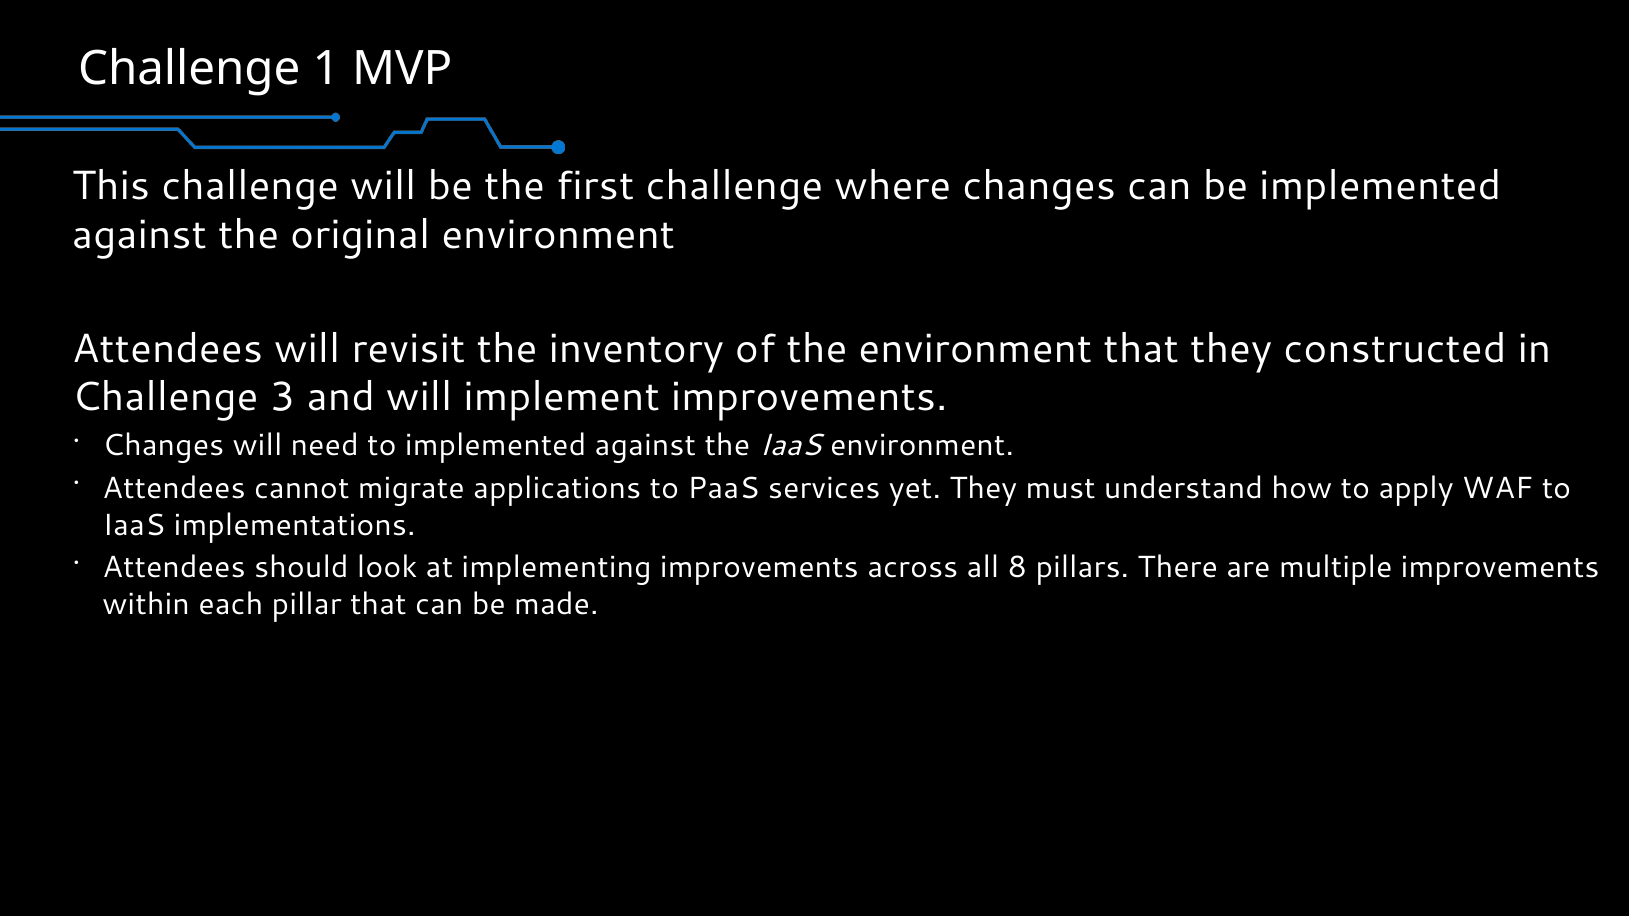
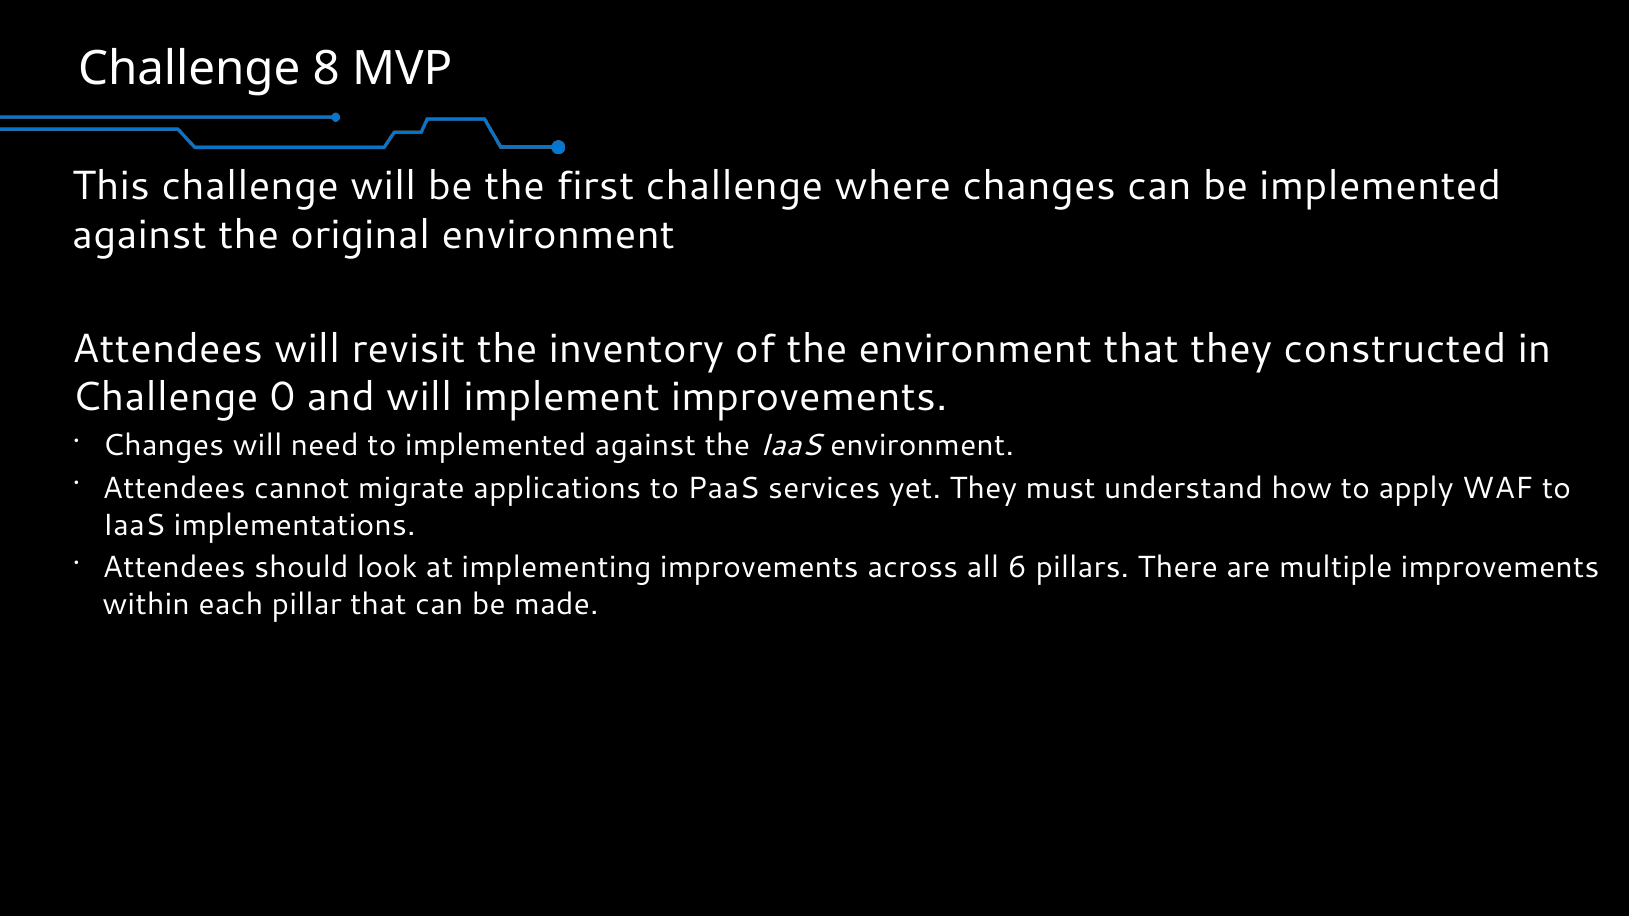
1: 1 -> 8 (326, 68)
3: 3 -> 0 (283, 398)
8: 8 -> 6 (1017, 568)
